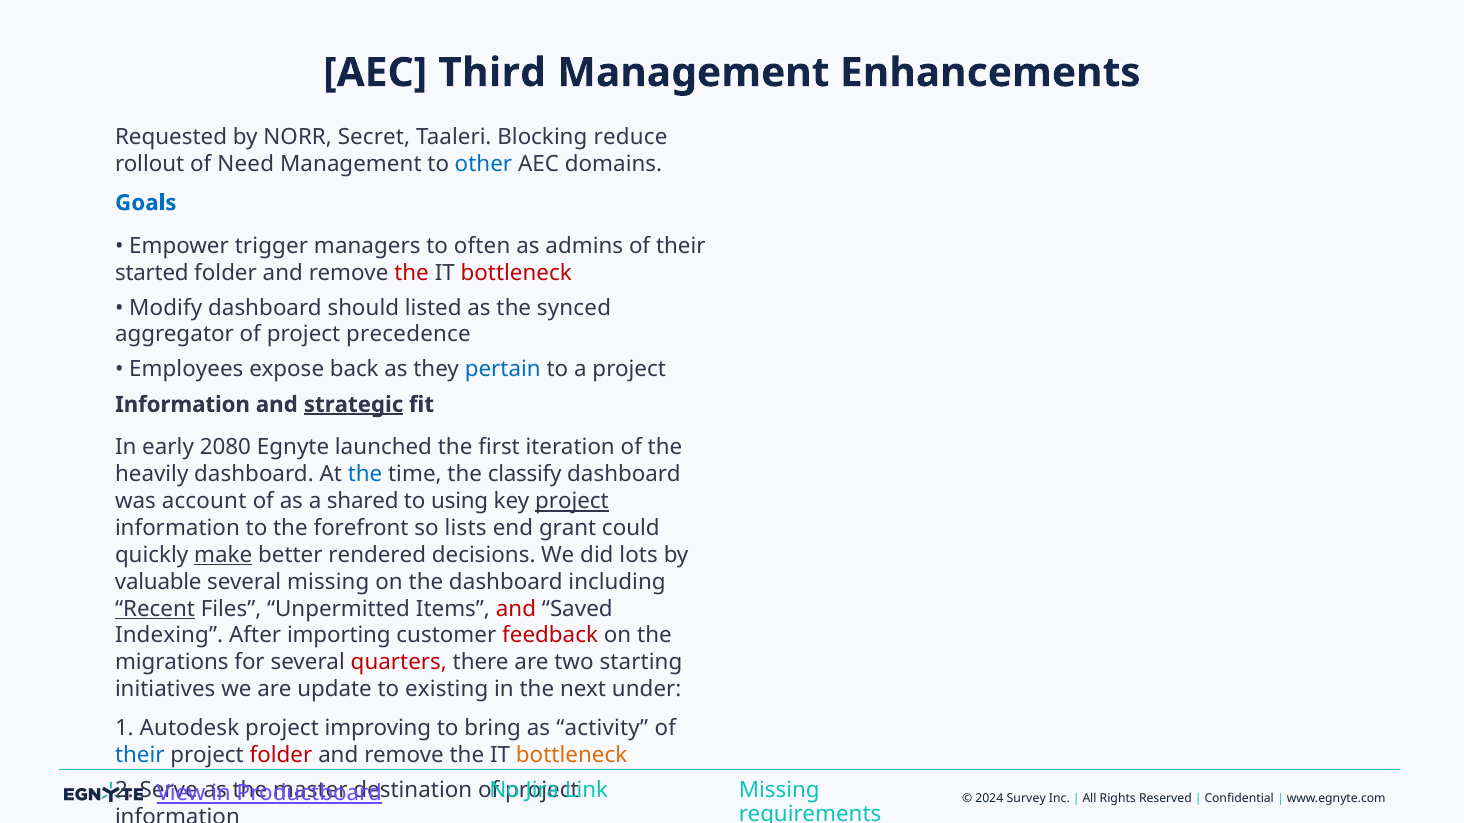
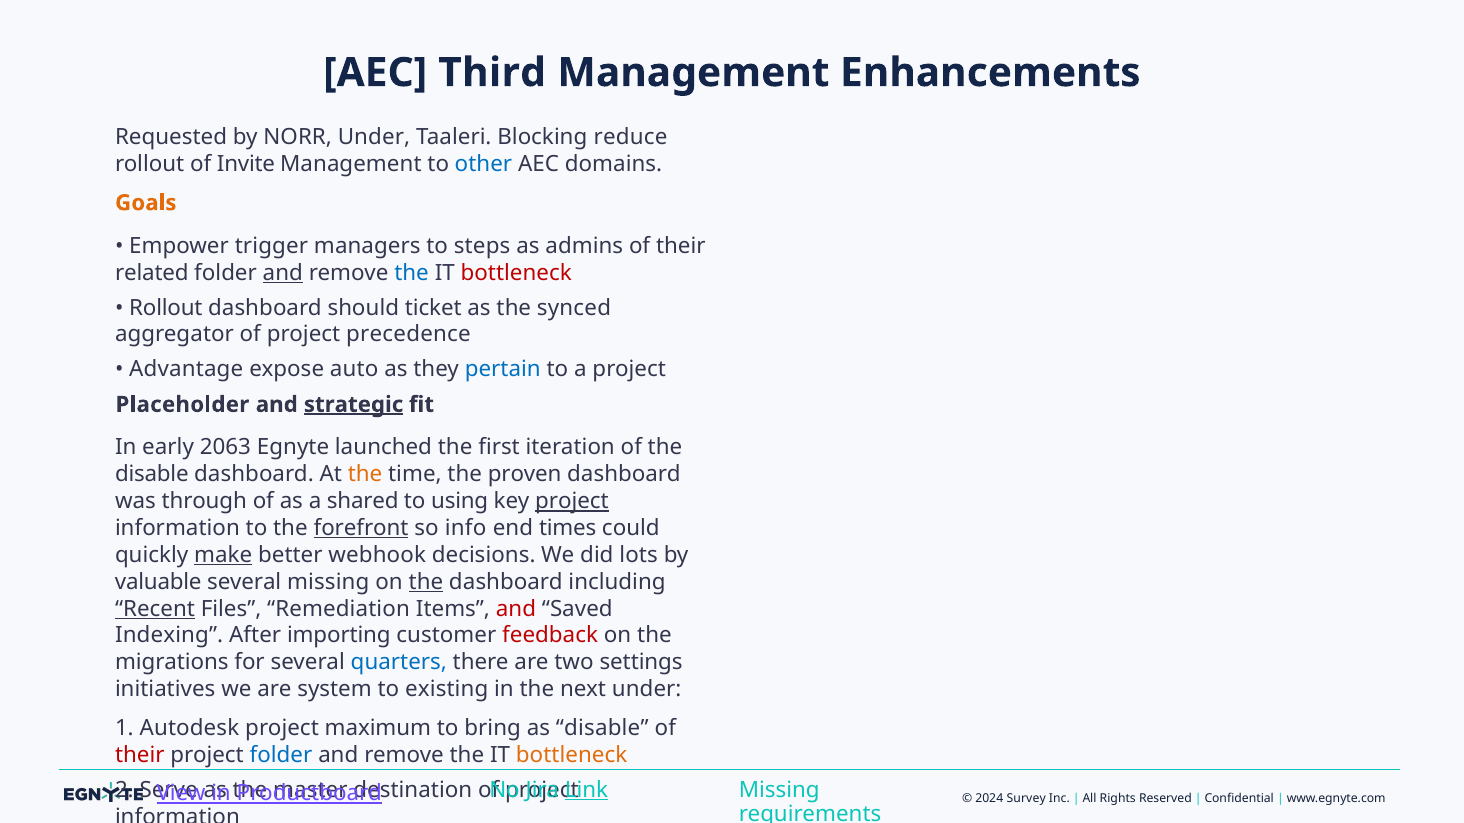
NORR Secret: Secret -> Under (374, 137)
Need: Need -> Invite (246, 164)
Goals colour: blue -> orange (146, 203)
often: often -> steps (482, 246)
started: started -> related (152, 273)
and underline: none -> present (283, 273)
the colour: red -> blue (412, 273)
Modify: Modify -> Rollout (166, 308)
listed: listed -> ticket (433, 308)
Employees: Employees -> Advantage (186, 370)
back: back -> auto (354, 370)
Information: Information -> Placeholder (182, 405)
2080: 2080 -> 2063 (225, 448)
heavily: heavily -> disable (152, 475)
the colour: blue -> orange (365, 475)
classify: classify -> proven (525, 475)
account: account -> through (204, 502)
forefront underline: none -> present (361, 528)
lists: lists -> info (466, 528)
grant: grant -> times (568, 528)
rendered: rendered -> webhook (377, 555)
the underline: none -> present (426, 582)
Unpermitted: Unpermitted -> Remediation (338, 609)
quarters colour: red -> blue (399, 663)
starting: starting -> settings (641, 663)
update: update -> system (335, 690)
improving: improving -> maximum (378, 729)
as activity: activity -> disable (602, 729)
their colour: blue -> red (140, 756)
folder colour: red -> blue (281, 756)
Link underline: none -> present (586, 791)
